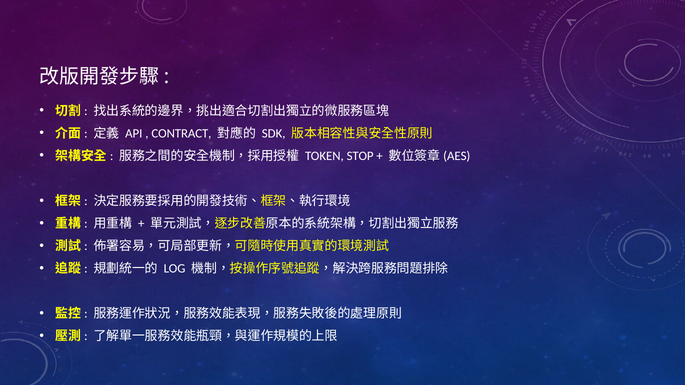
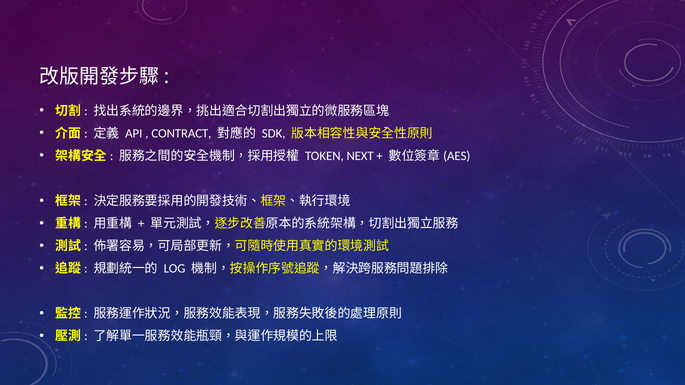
STOP: STOP -> NEXT (360, 156)
